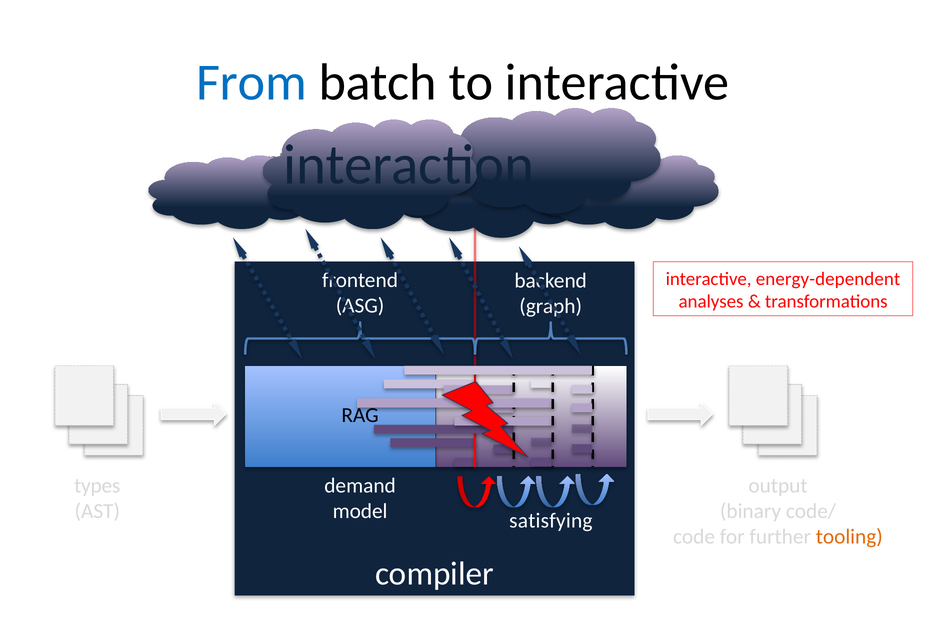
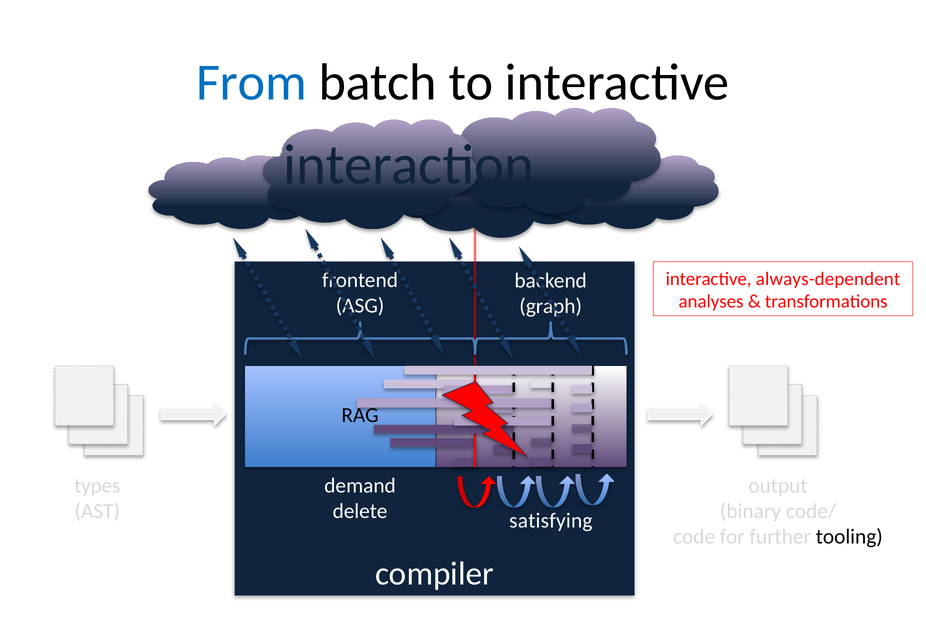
energy-dependent: energy-dependent -> always-dependent (828, 279)
model: model -> delete (360, 511)
tooling colour: orange -> black (849, 537)
